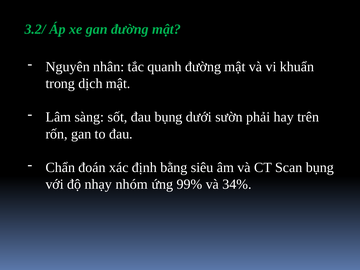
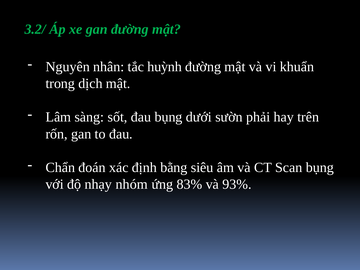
quanh: quanh -> huỳnh (165, 67)
99%: 99% -> 83% (189, 184)
34%: 34% -> 93% (237, 184)
